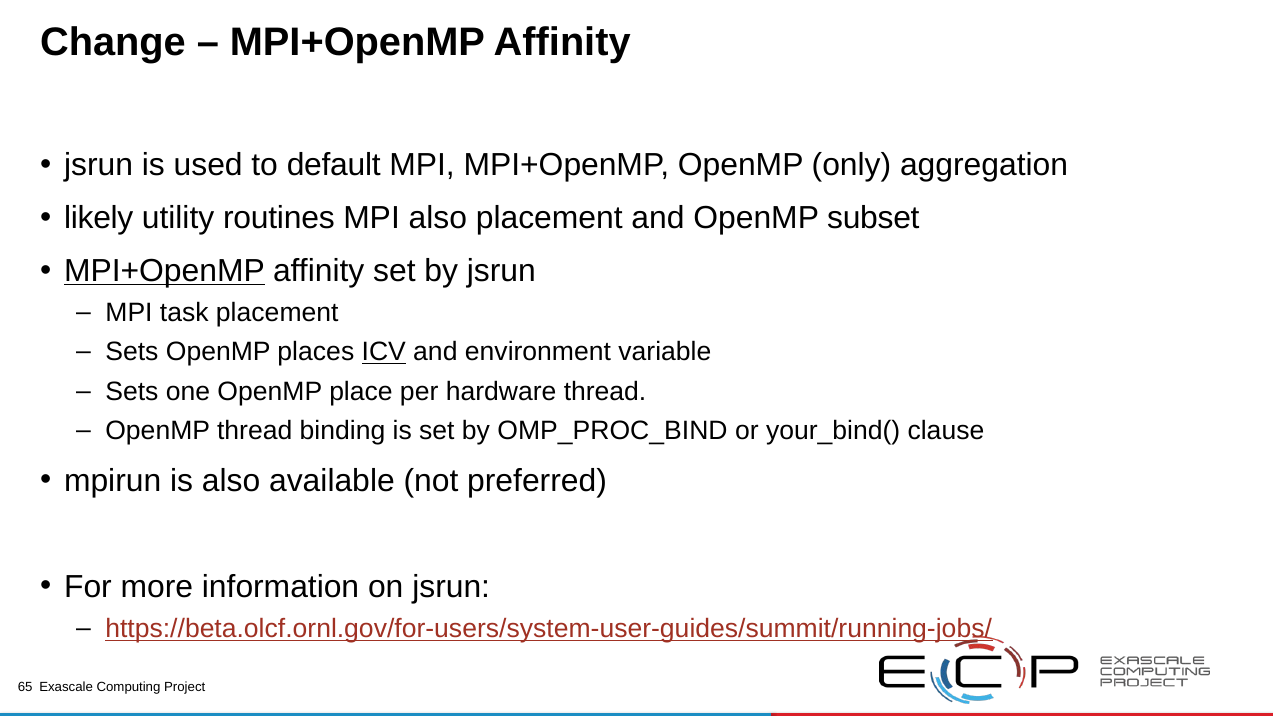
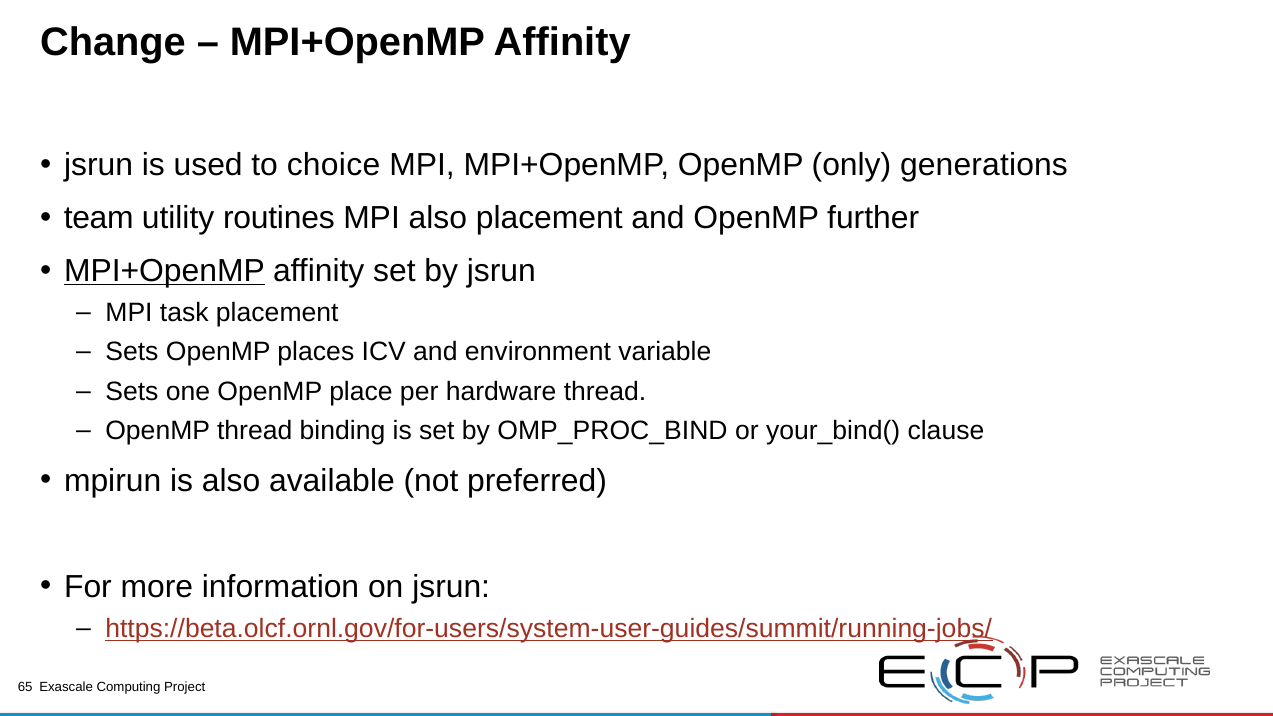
default: default -> choice (334, 165)
aggregation: aggregation -> generations (984, 165)
likely: likely -> team (99, 218)
subset: subset -> further (873, 218)
ICV underline: present -> none (384, 352)
